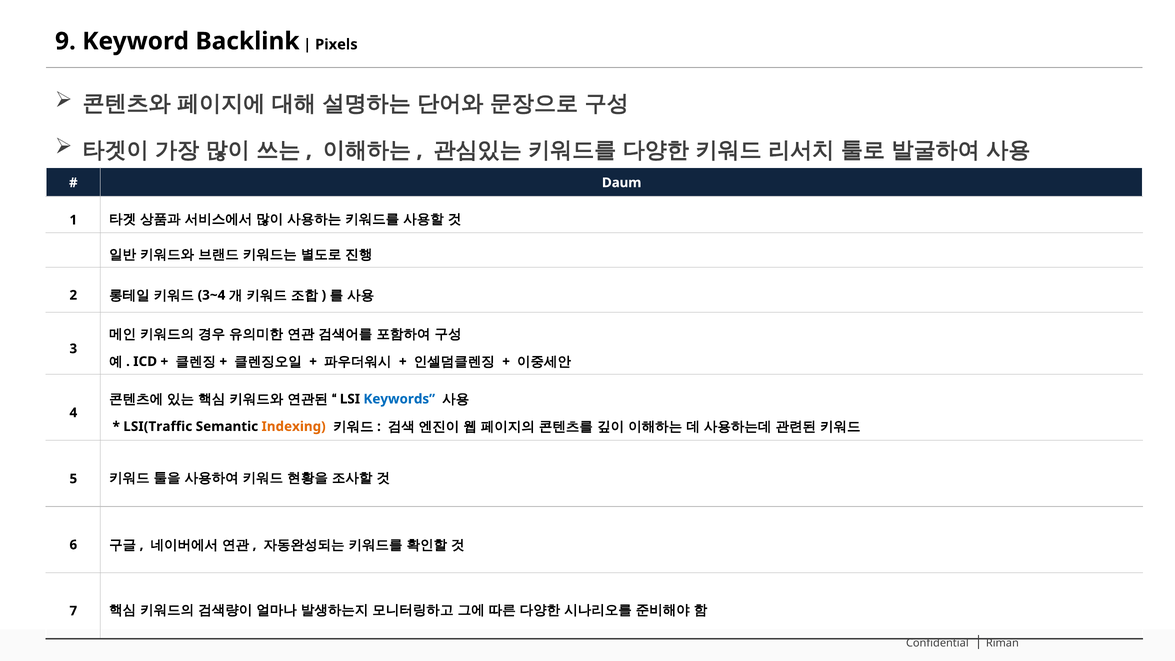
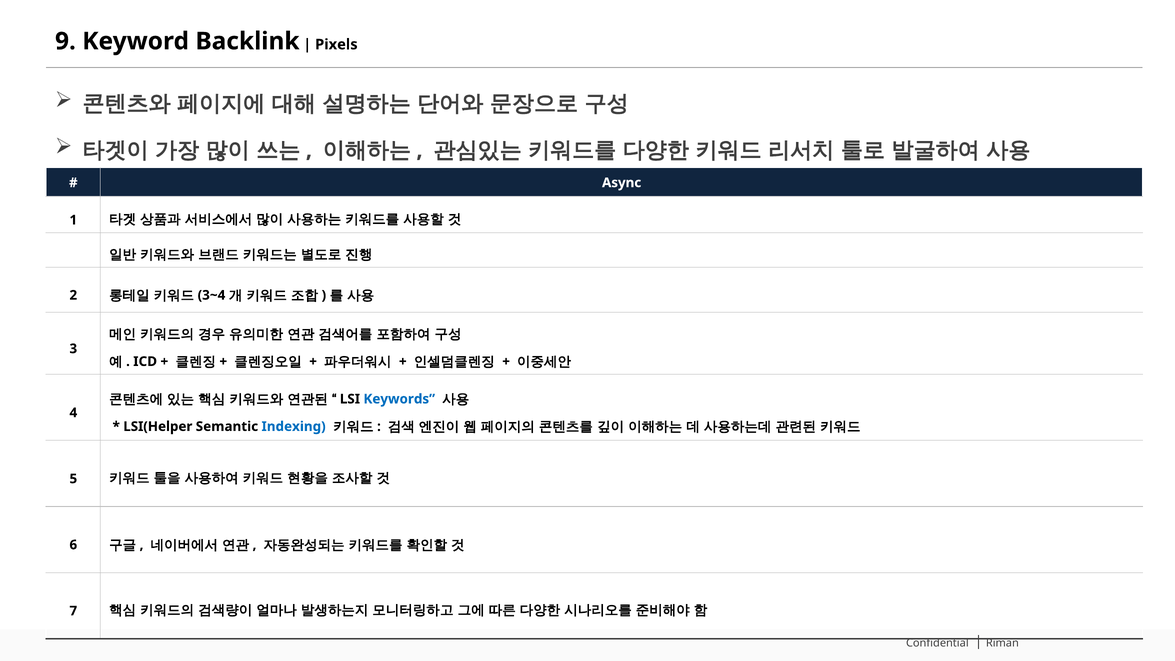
Daum: Daum -> Async (622, 183)
LSI(Traffic: LSI(Traffic -> LSI(Helper (158, 426)
Indexing colour: orange -> blue (294, 426)
